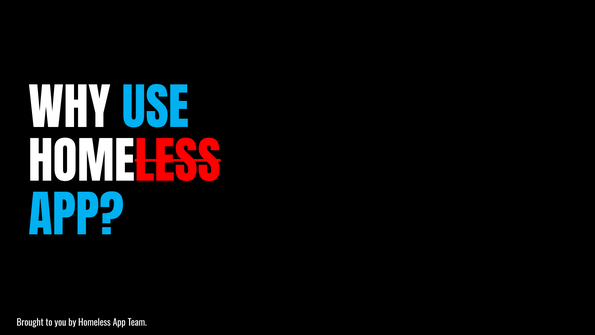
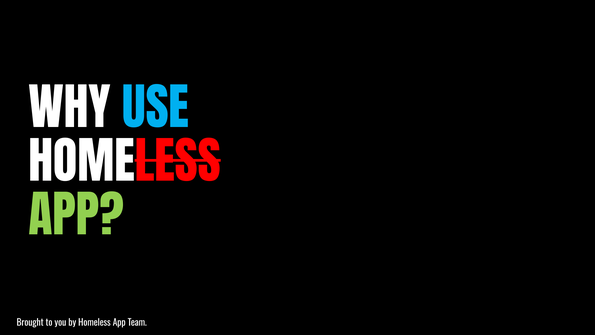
APP colour: light blue -> light green (76, 218)
